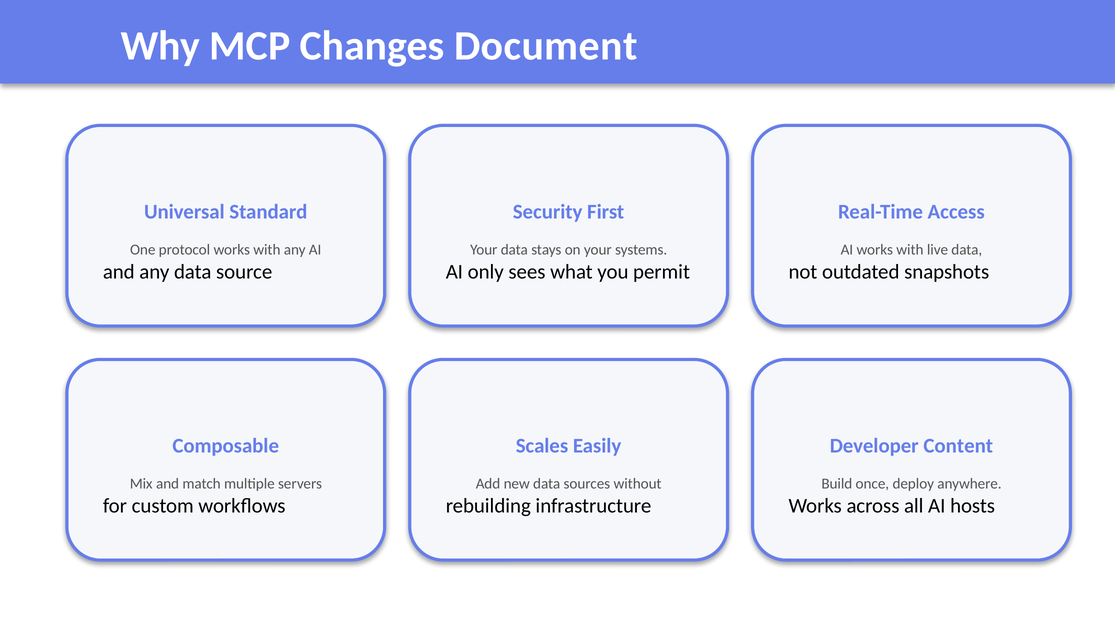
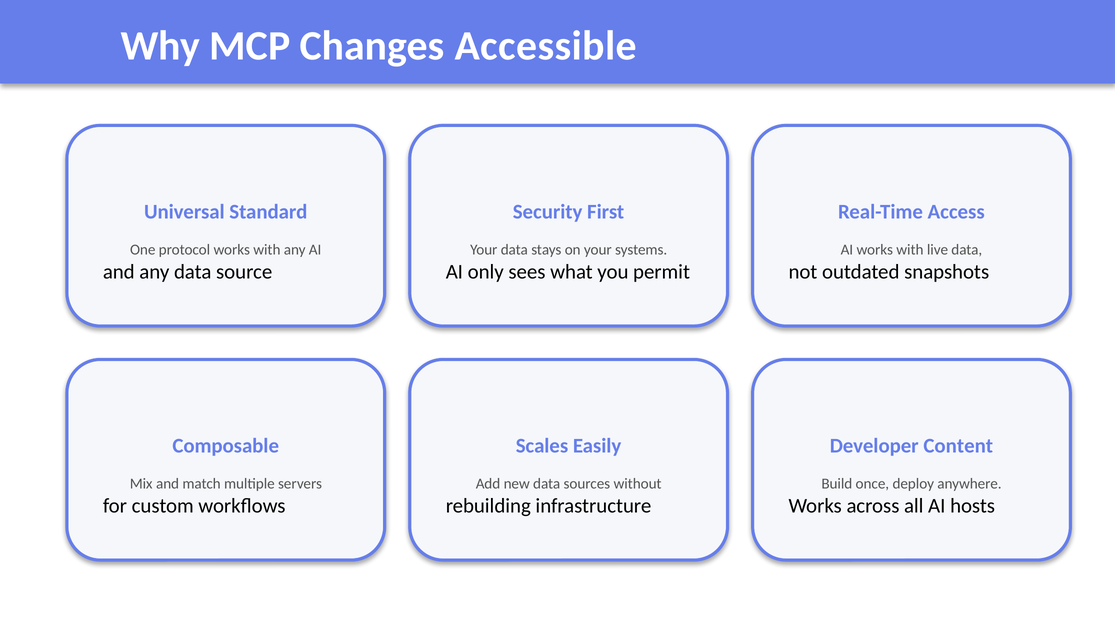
Document: Document -> Accessible (546, 46)
